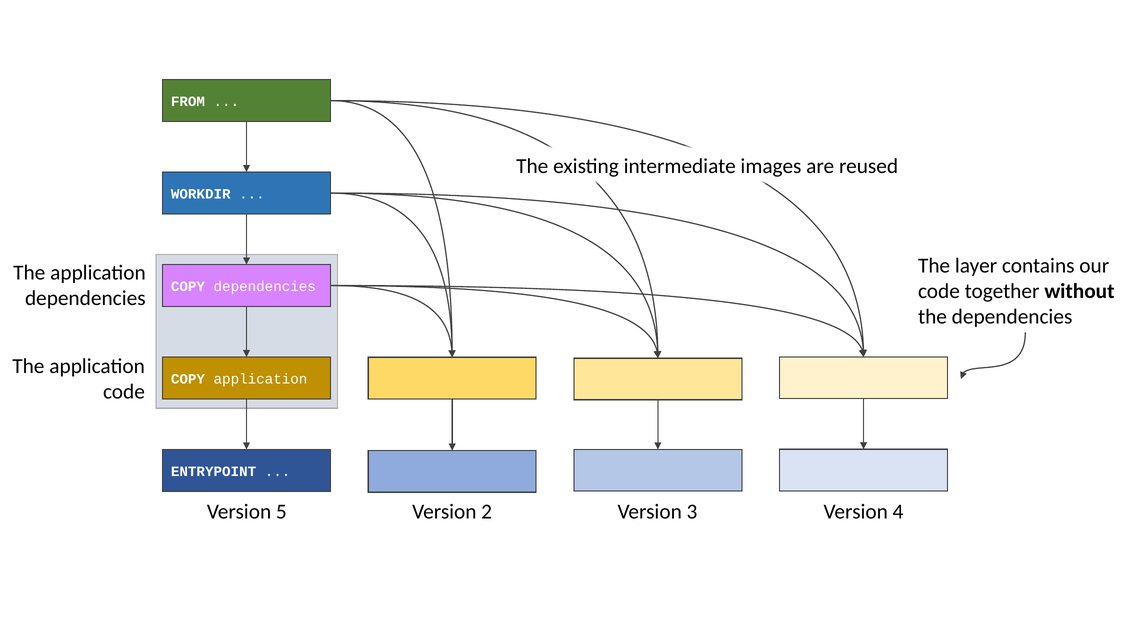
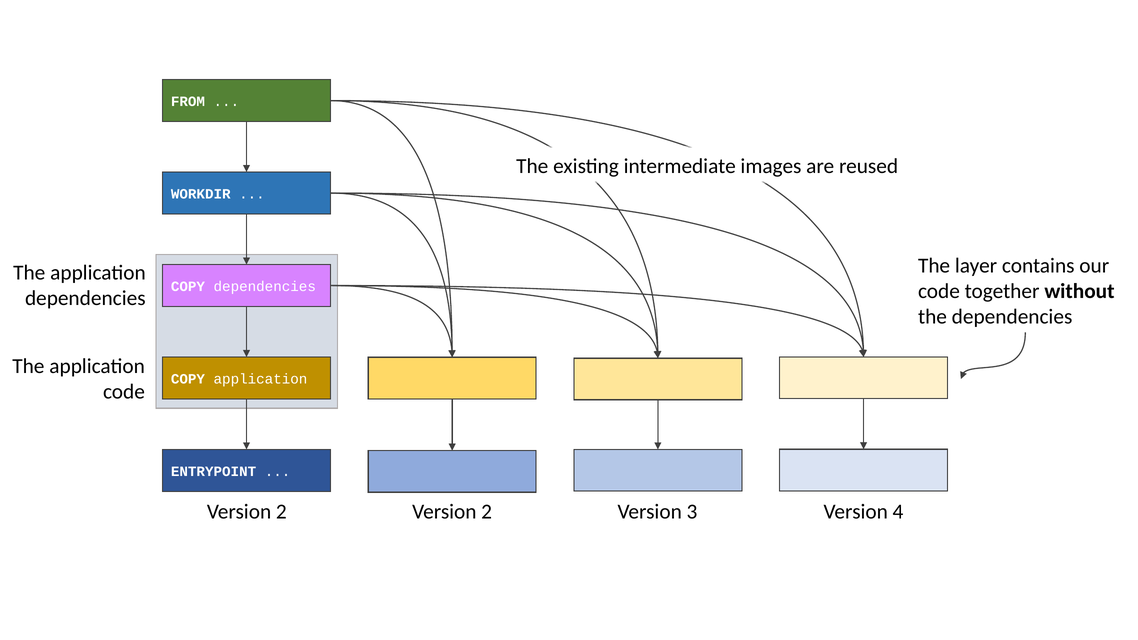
5: 5 -> 2 (281, 512)
